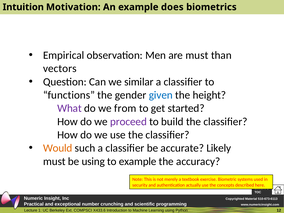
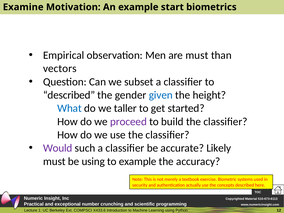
Intuition: Intuition -> Examine (23, 7)
does: does -> start (172, 7)
similar: similar -> subset (139, 82)
functions: functions -> described (69, 95)
What colour: purple -> blue (69, 108)
from: from -> taller (125, 108)
Would colour: orange -> purple (58, 148)
